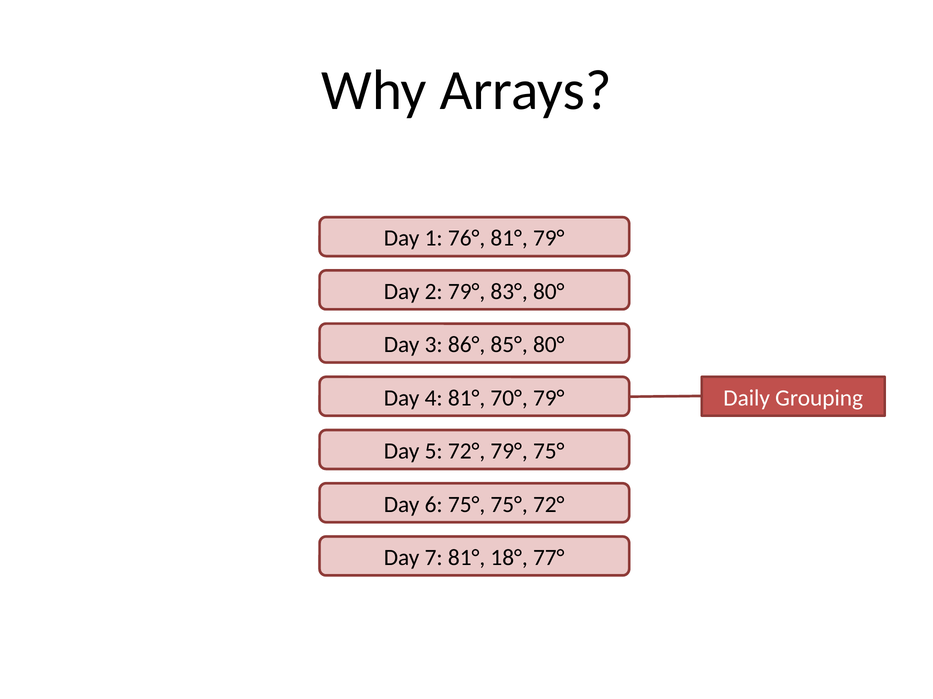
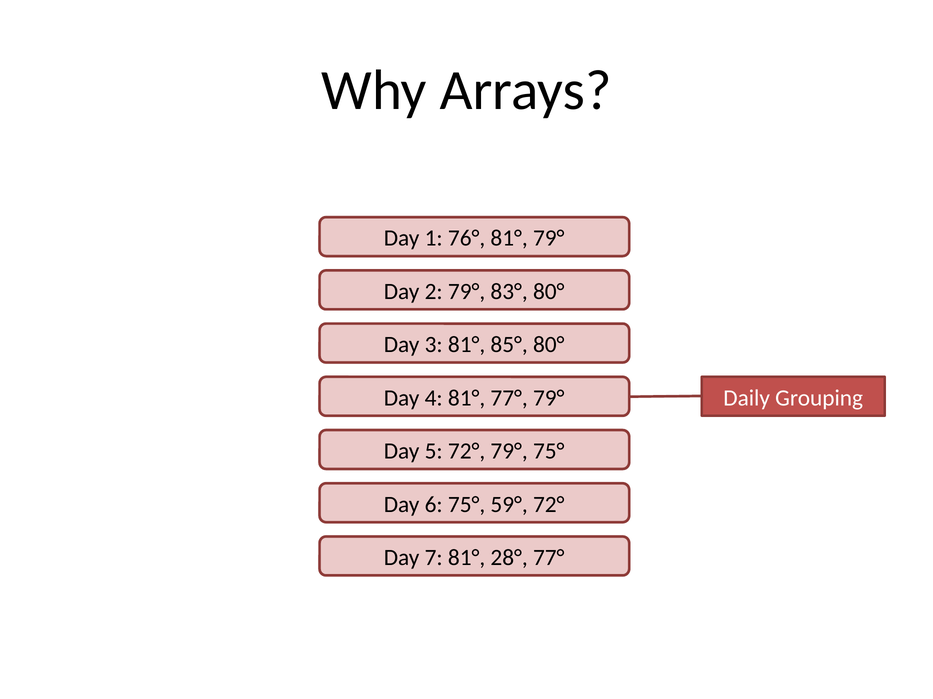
3 86°: 86° -> 81° (467, 345)
81° 70°: 70° -> 77° (509, 398)
75° 75°: 75° -> 59° (509, 505)
18°: 18° -> 28° (509, 558)
